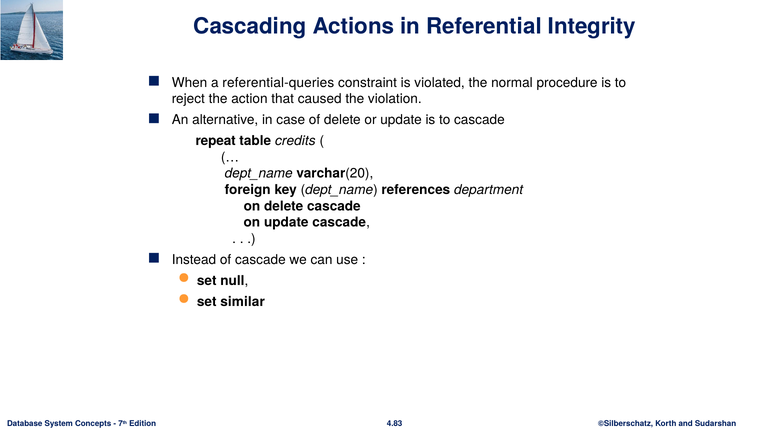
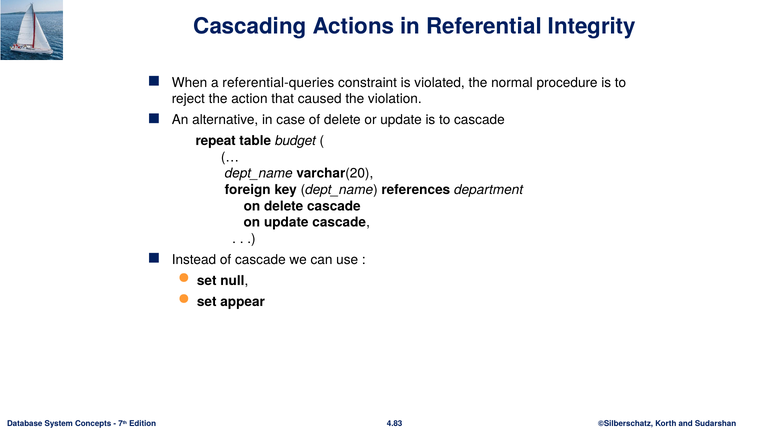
credits: credits -> budget (295, 141)
similar: similar -> appear (243, 302)
